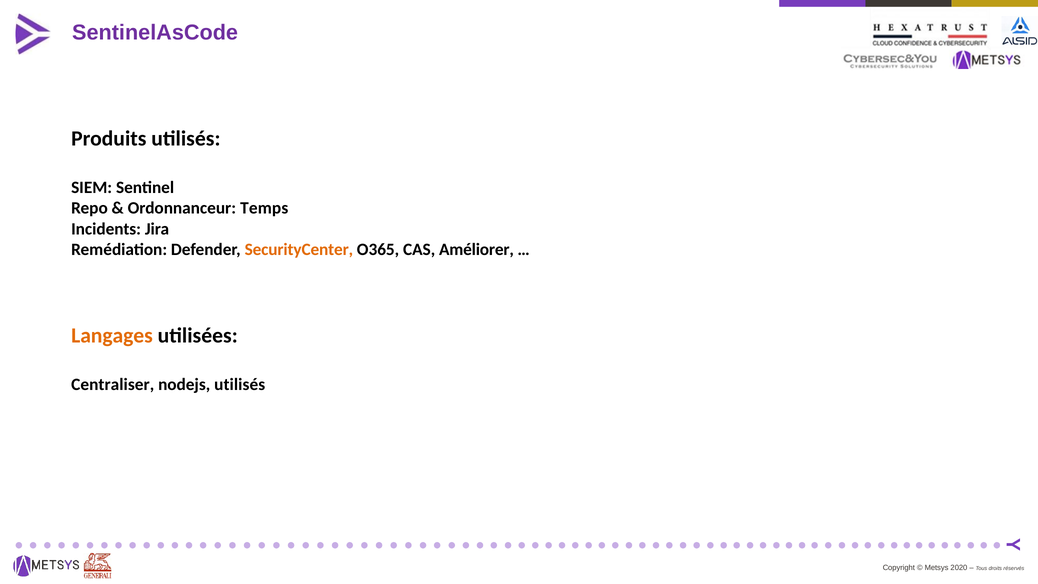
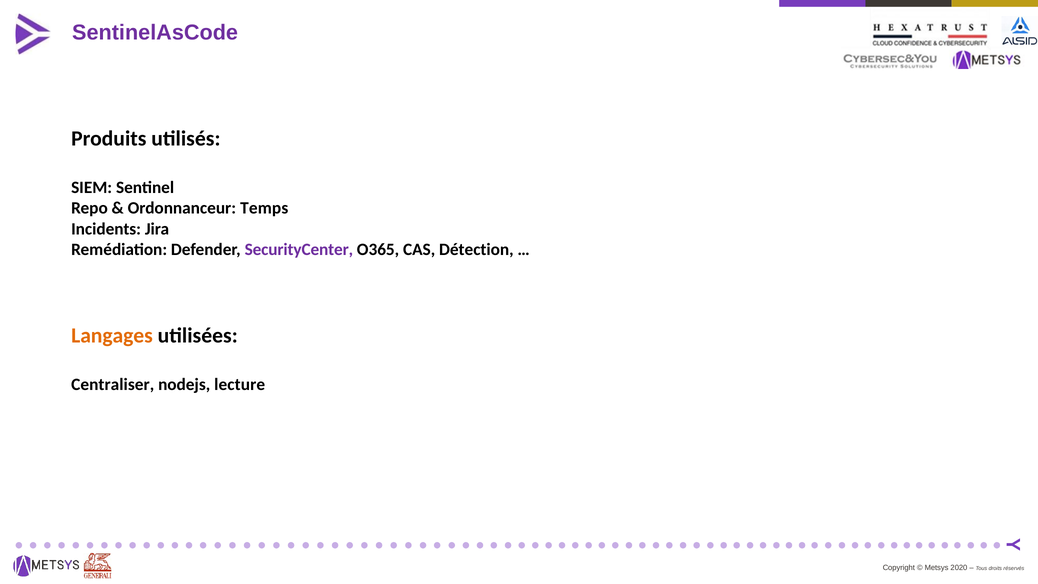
SecurityCenter colour: orange -> purple (299, 250)
Améliorer: Améliorer -> Détection (476, 250)
nodejs utilisés: utilisés -> lecture (240, 385)
